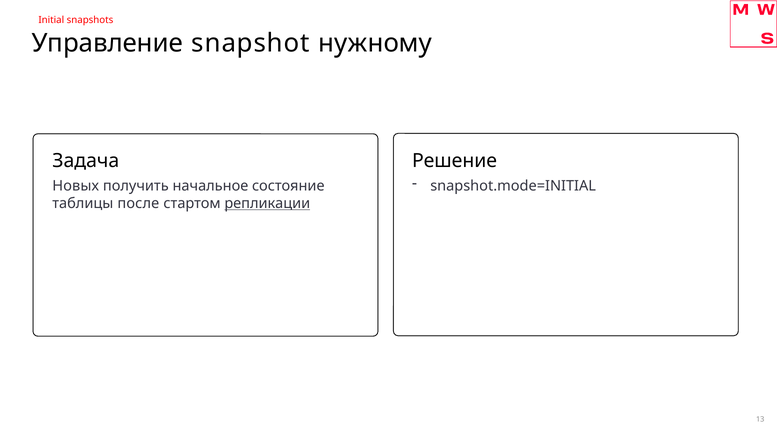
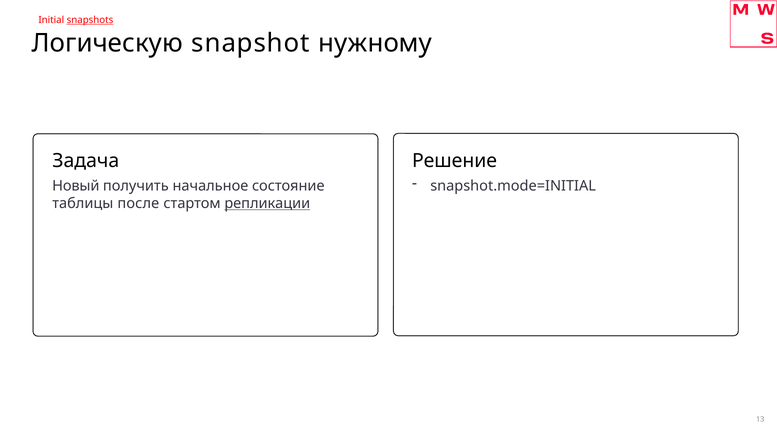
snapshots underline: none -> present (90, 20)
Управление: Управление -> Логическую (107, 43)
Новых: Новых -> Новый (76, 186)
